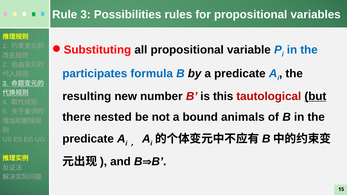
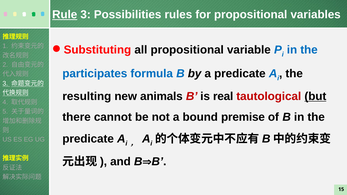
Rule underline: none -> present (65, 15)
number: number -> animals (161, 96)
this: this -> real (223, 96)
nested: nested -> cannot (113, 117)
animals: animals -> premise (243, 117)
